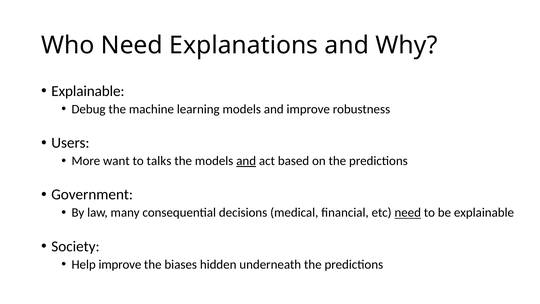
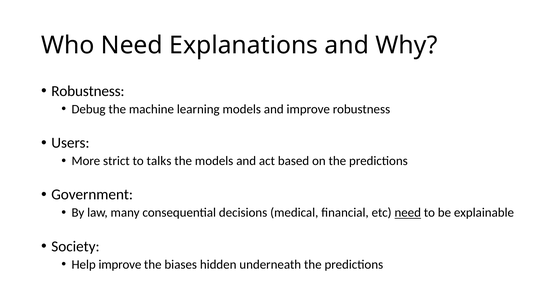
Explainable: Explainable -> Robustness (88, 91)
want: want -> strict (116, 161)
and underline: present -> none (246, 161)
